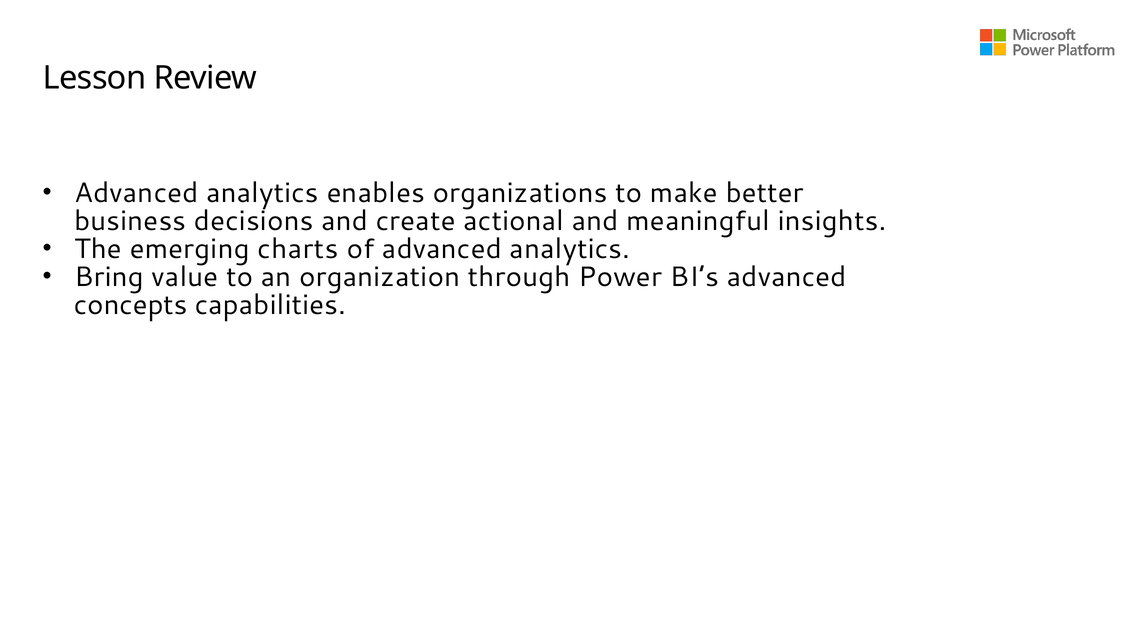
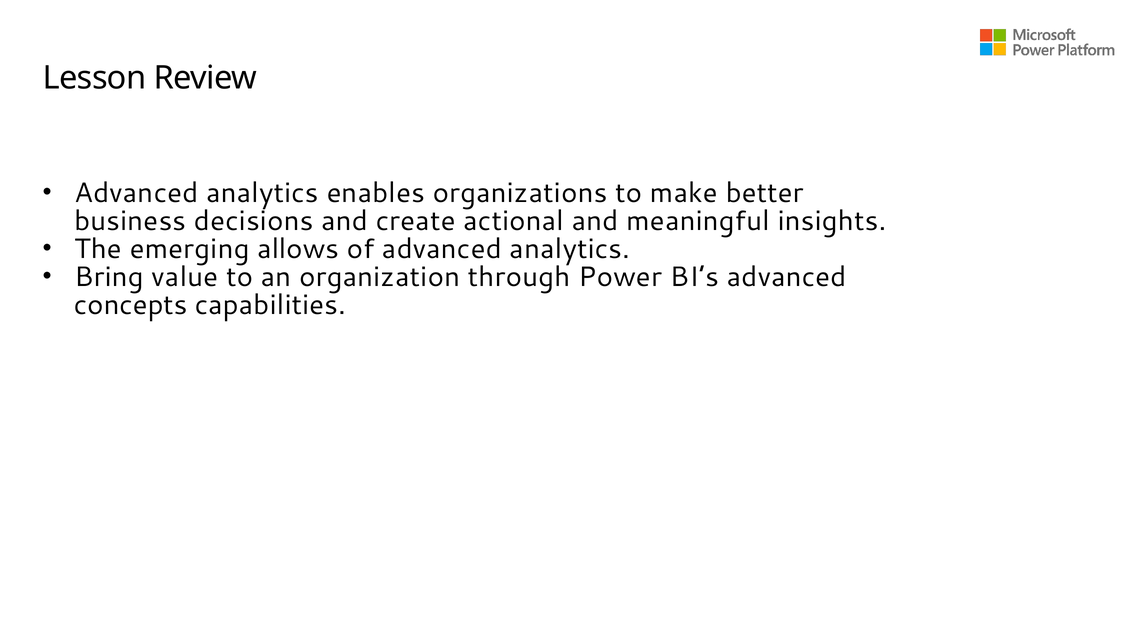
charts: charts -> allows (298, 249)
